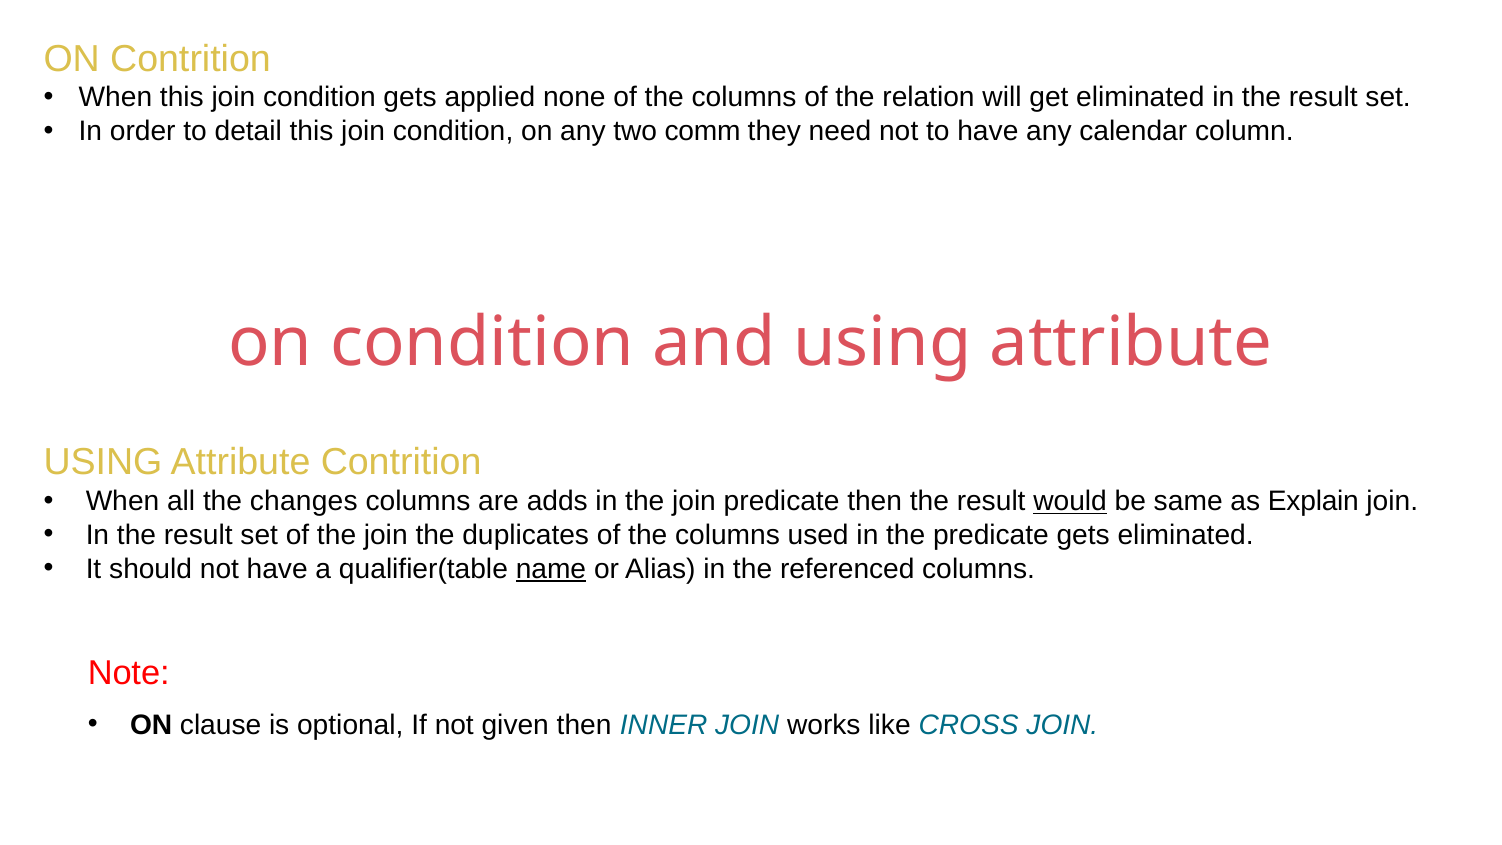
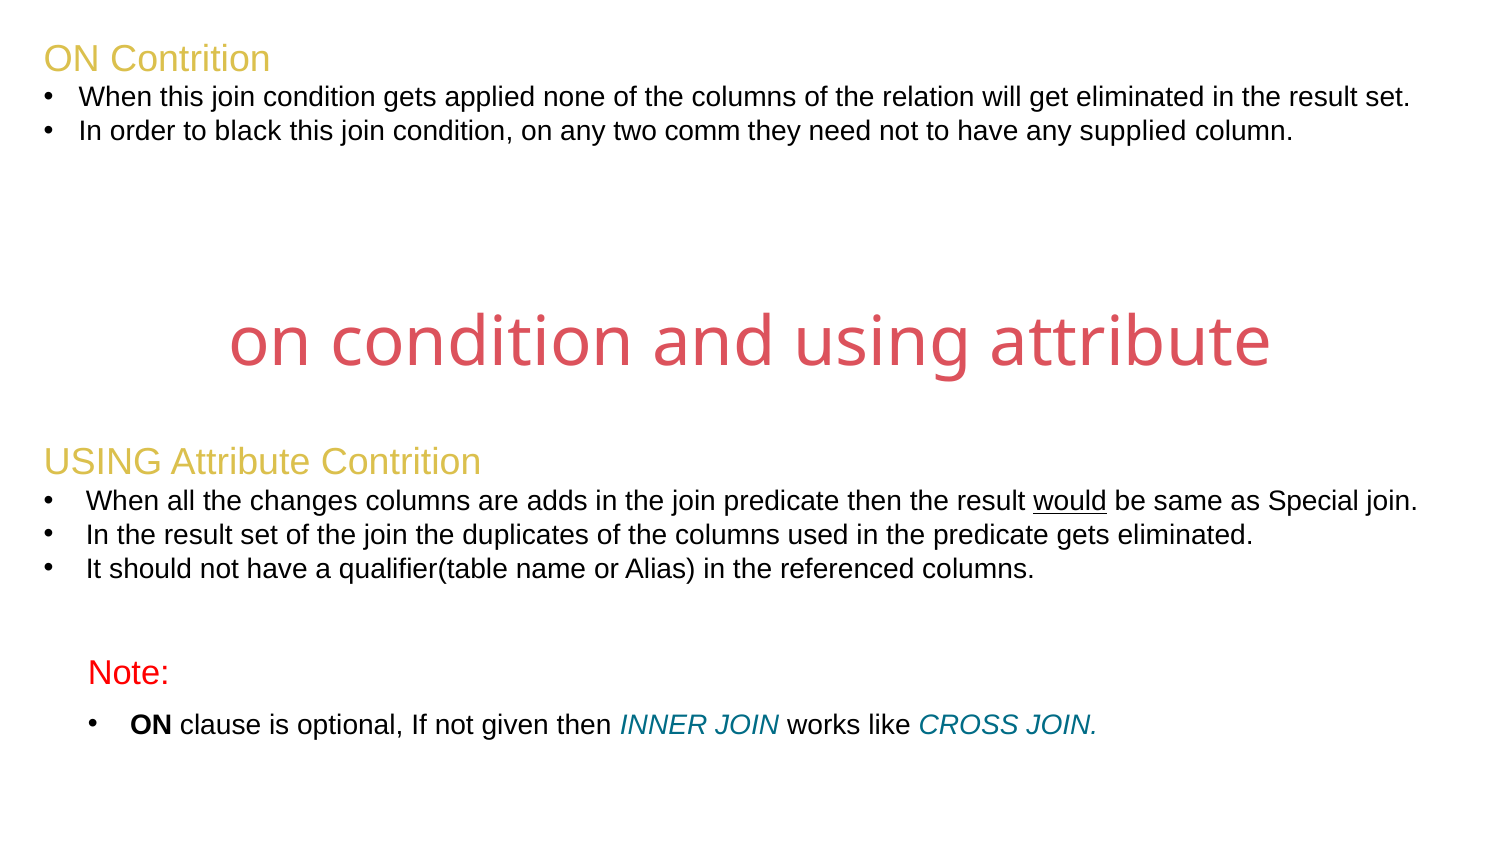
detail: detail -> black (248, 131)
calendar: calendar -> supplied (1133, 131)
Explain: Explain -> Special (1313, 501)
name underline: present -> none (551, 569)
